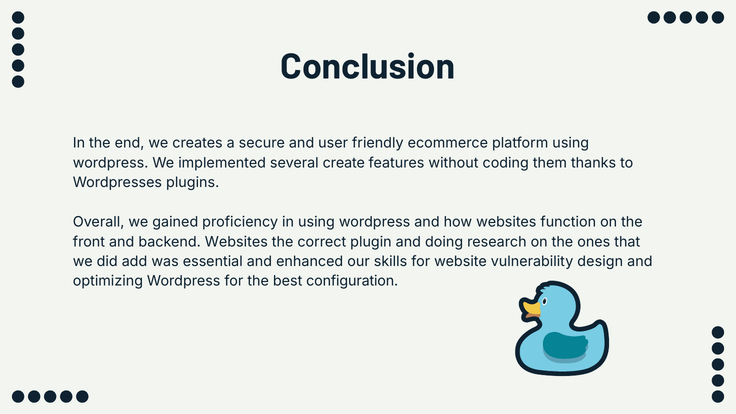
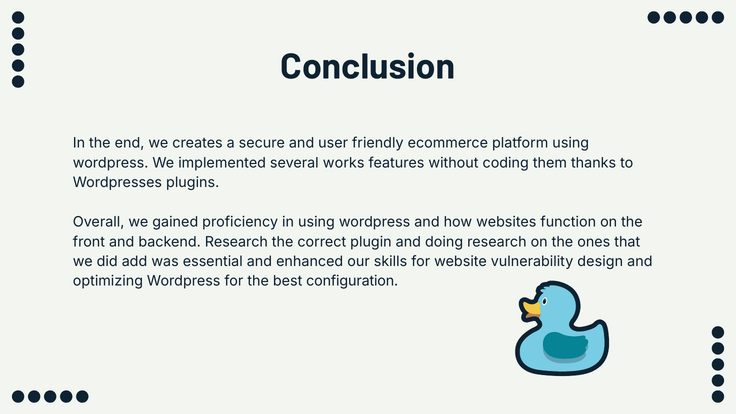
create: create -> works (344, 163)
backend Websites: Websites -> Research (236, 242)
